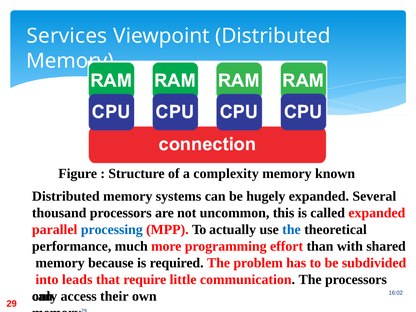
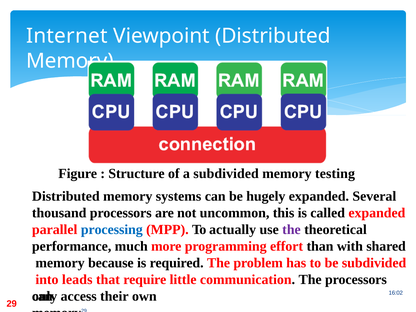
Services: Services -> Internet (67, 36)
a complexity: complexity -> subdivided (226, 173)
known: known -> testing (335, 173)
the colour: blue -> purple (291, 230)
